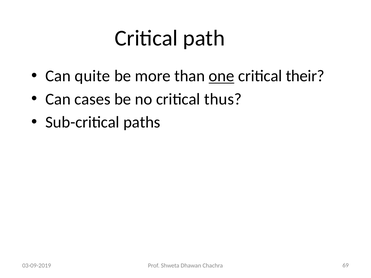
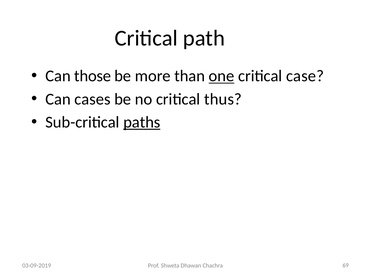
quite: quite -> those (93, 76)
their: their -> case (305, 76)
paths underline: none -> present (142, 122)
